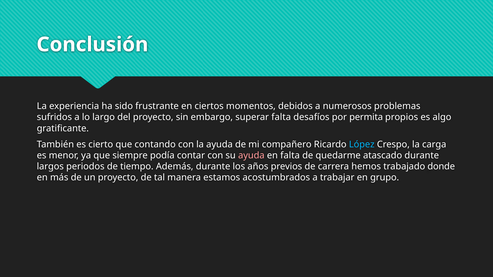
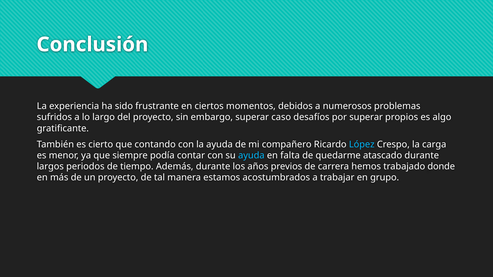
superar falta: falta -> caso (281, 117)
por permita: permita -> superar (366, 117)
ayuda colour: pink -> light blue (251, 156)
